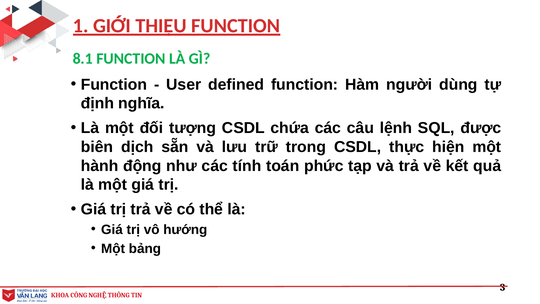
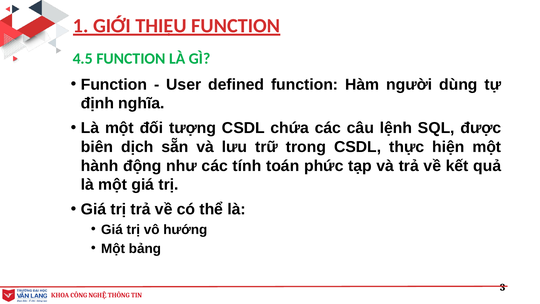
8.1: 8.1 -> 4.5 (83, 59)
